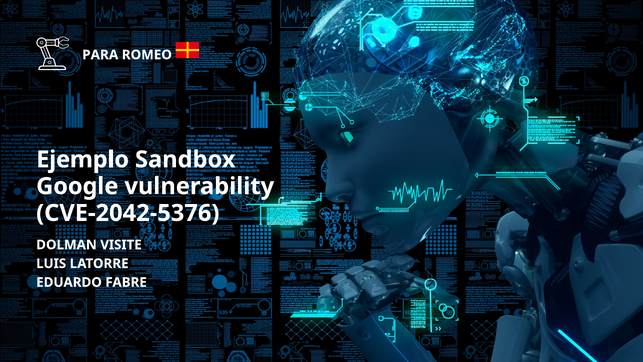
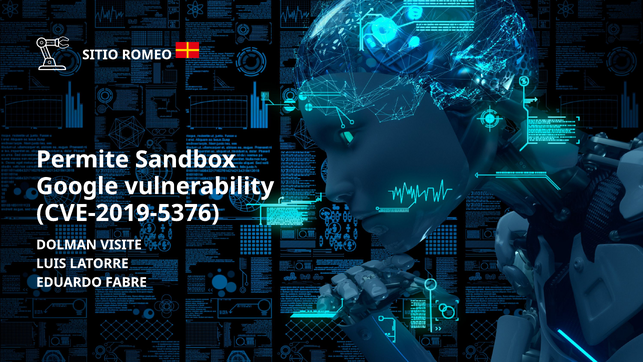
PARA: PARA -> SITIO (100, 55)
Ejemplo: Ejemplo -> Permite (83, 159)
CVE-2042-5376: CVE-2042-5376 -> CVE-2019-5376 (128, 213)
